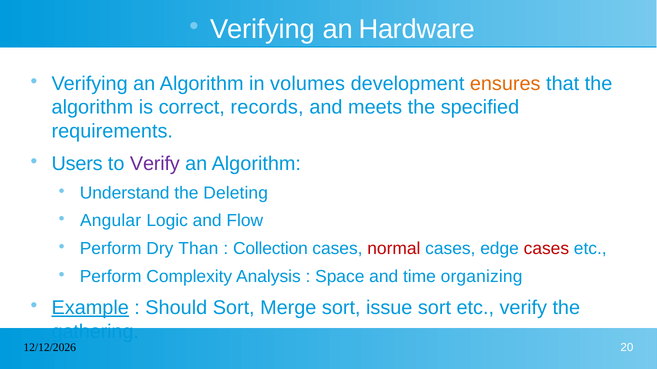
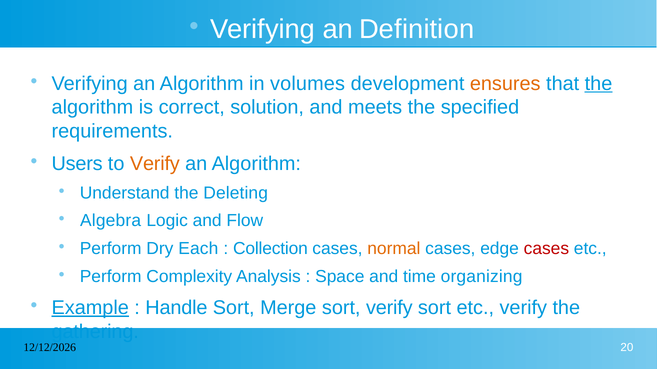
Hardware: Hardware -> Definition (417, 29)
the underline: none -> present (599, 84)
records: records -> solution (267, 108)
Verify colour: purple -> orange (155, 164)
Angular: Angular -> Algebra (111, 221)
Than: Than -> Each (198, 249)
normal colour: red -> orange (394, 249)
Should: Should -> Handle (176, 308)
sort issue: issue -> verify (389, 308)
